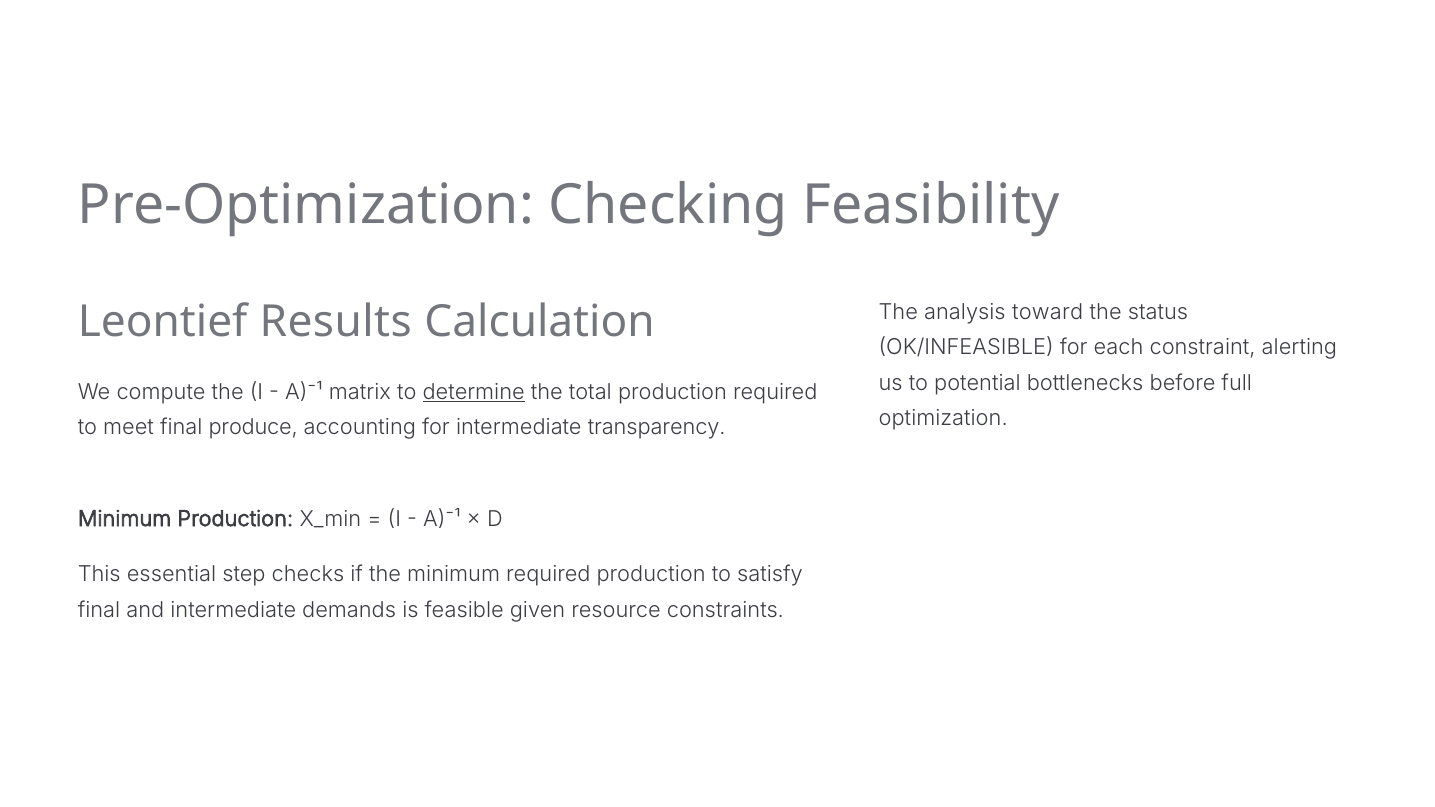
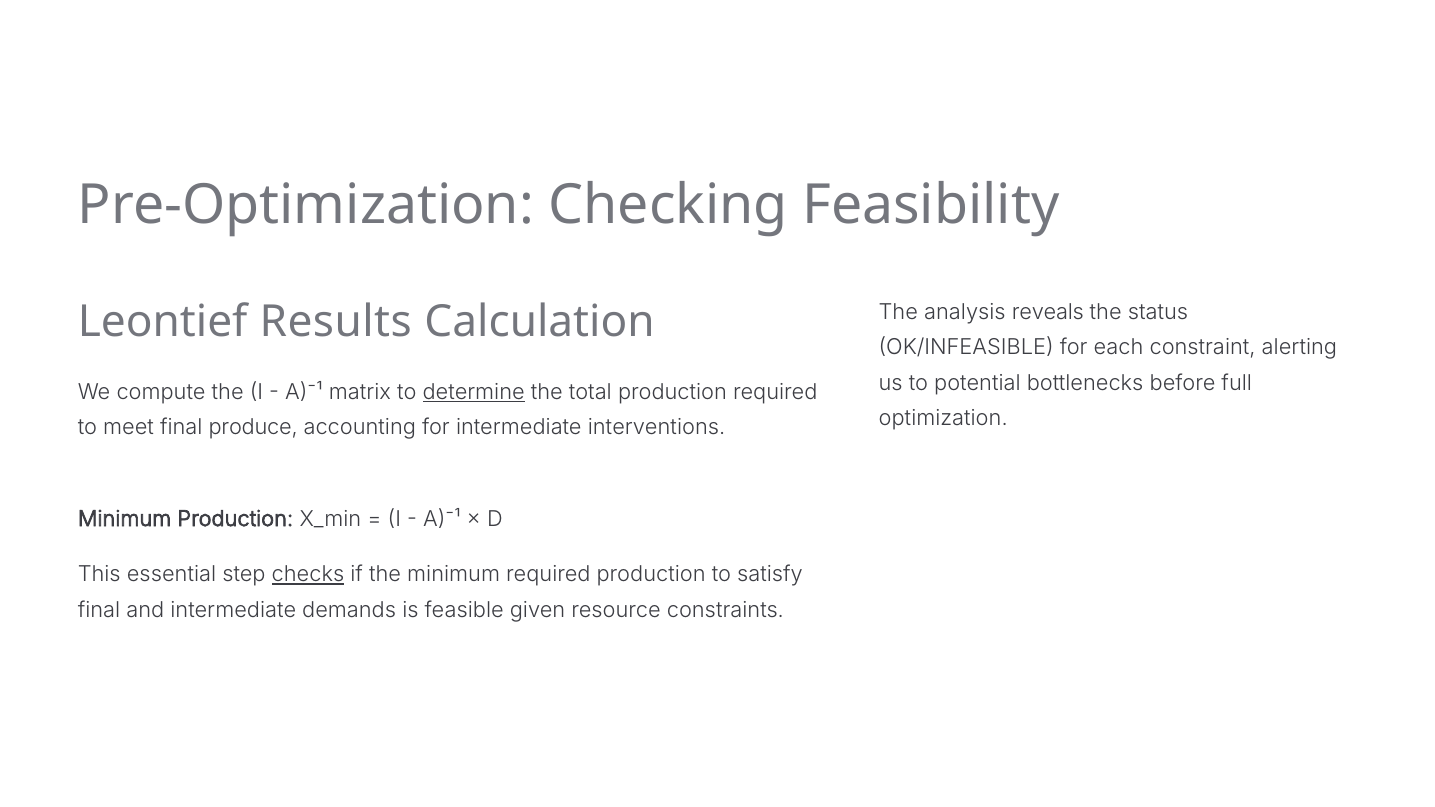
toward: toward -> reveals (1048, 312)
transparency: transparency -> interventions (657, 428)
checks underline: none -> present (308, 575)
